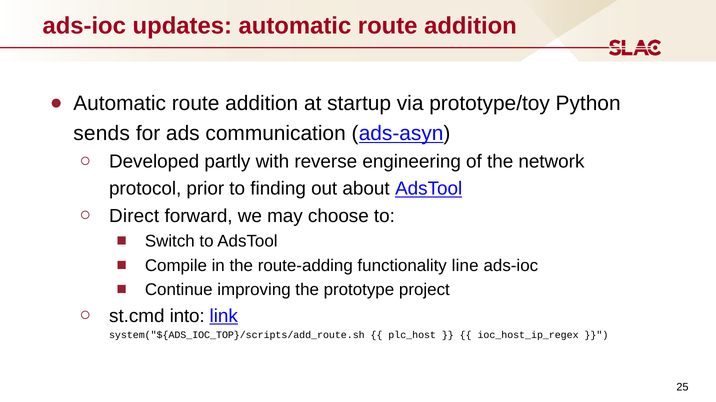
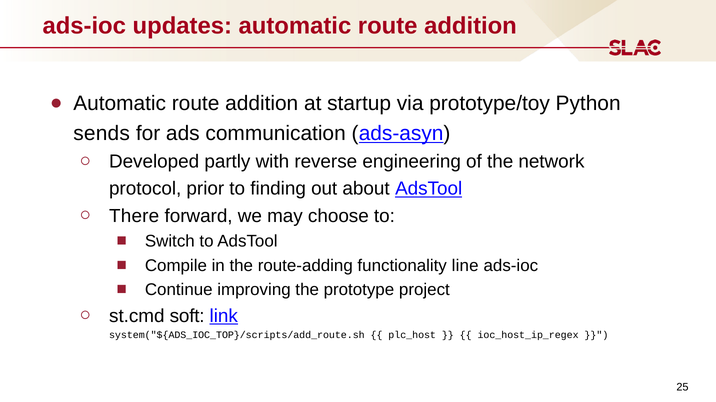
Direct: Direct -> There (134, 216)
into: into -> soft (187, 316)
